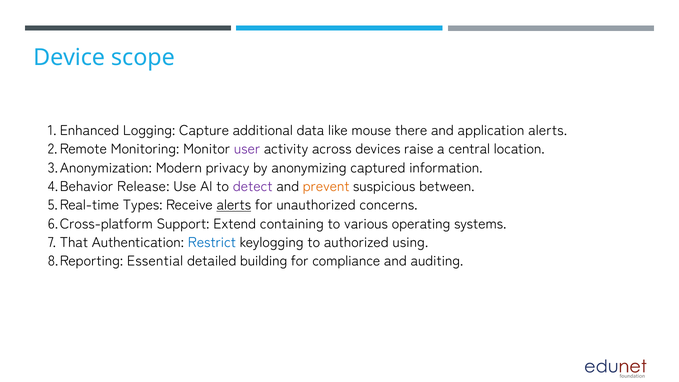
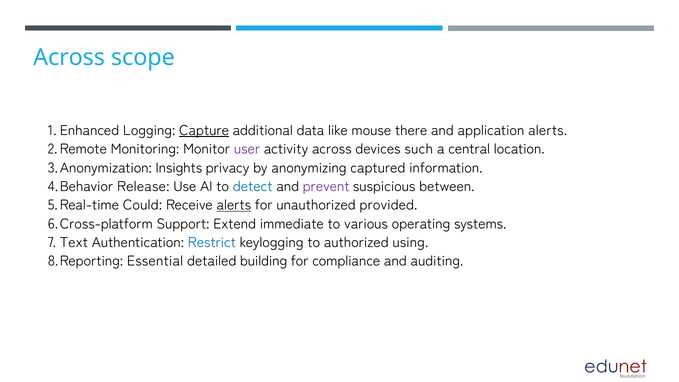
Device: Device -> Across (69, 57)
Capture underline: none -> present (204, 131)
raise: raise -> such (419, 149)
Modern: Modern -> Insights (179, 168)
detect colour: purple -> blue (253, 187)
prevent colour: orange -> purple (326, 187)
Types: Types -> Could (143, 205)
concerns: concerns -> provided (389, 205)
containing: containing -> immediate (292, 224)
That: That -> Text (74, 243)
